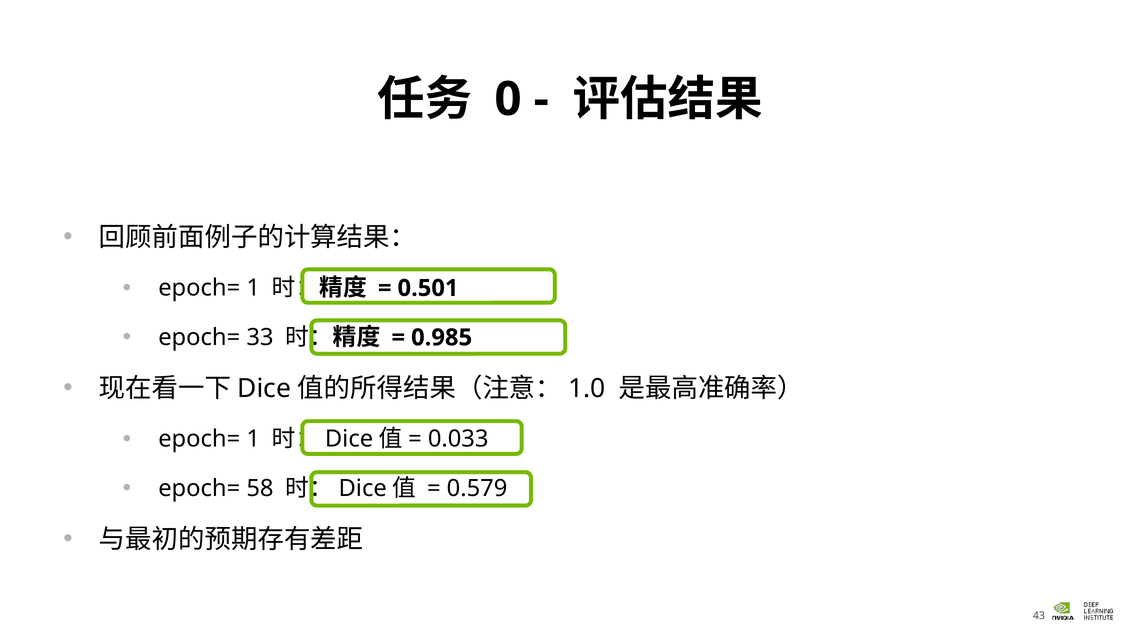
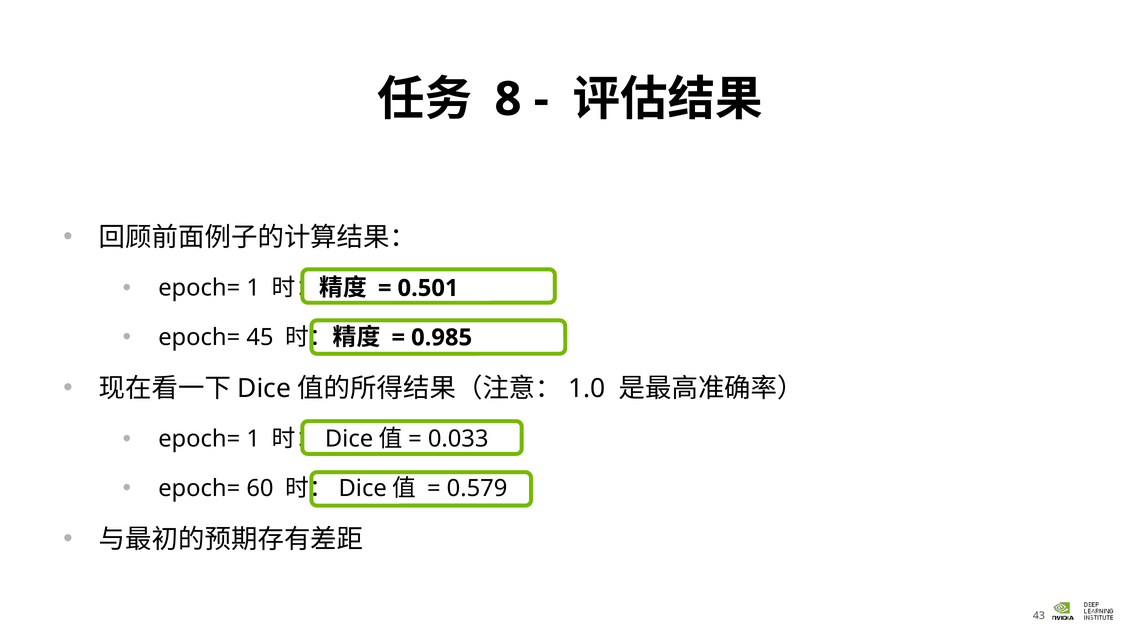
0: 0 -> 8 (508, 99)
33: 33 -> 45 (260, 338)
58: 58 -> 60 (260, 489)
